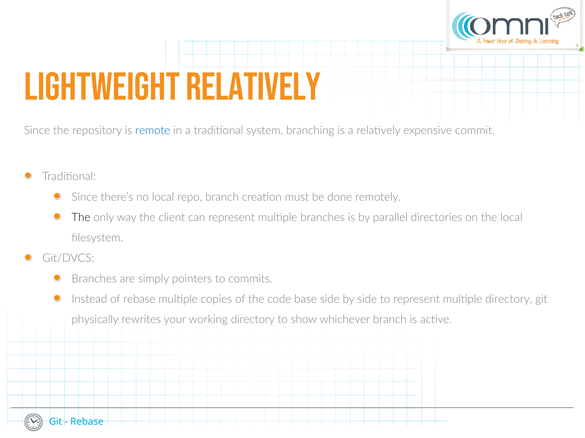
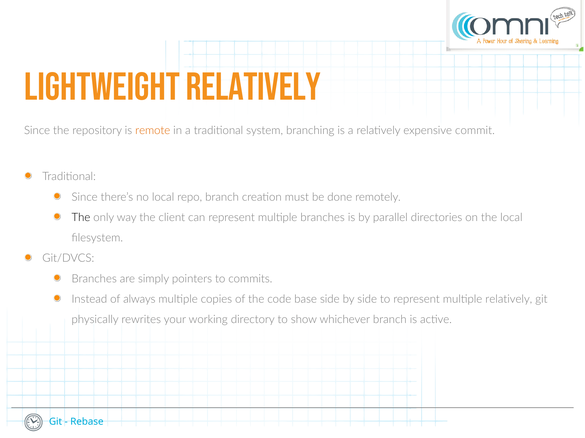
remote colour: blue -> orange (153, 131)
of rebase: rebase -> always (139, 300)
multiple directory: directory -> relatively (509, 300)
